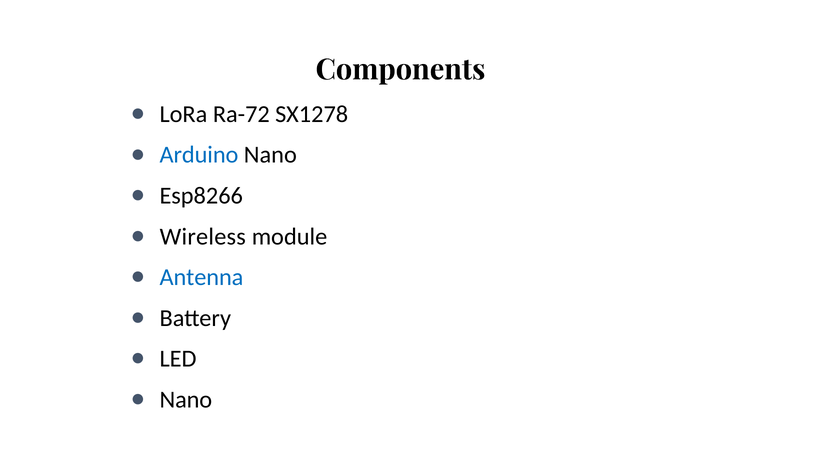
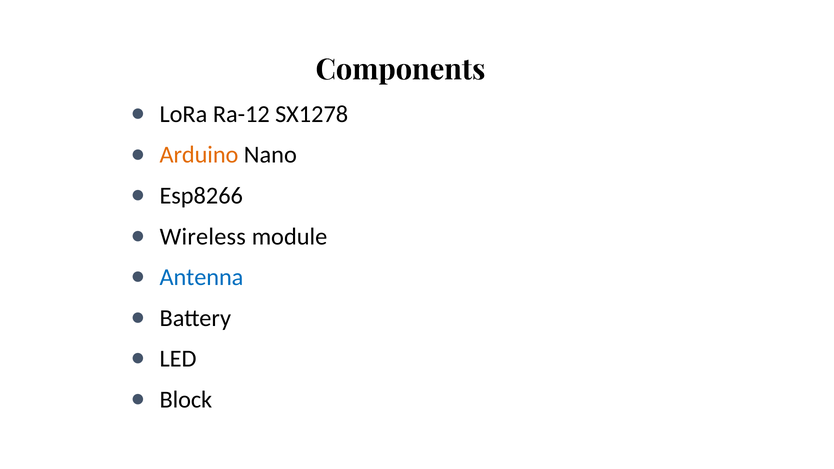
Ra-72: Ra-72 -> Ra-12 (241, 114)
Arduino colour: blue -> orange (199, 155)
Nano: Nano -> Block (186, 400)
